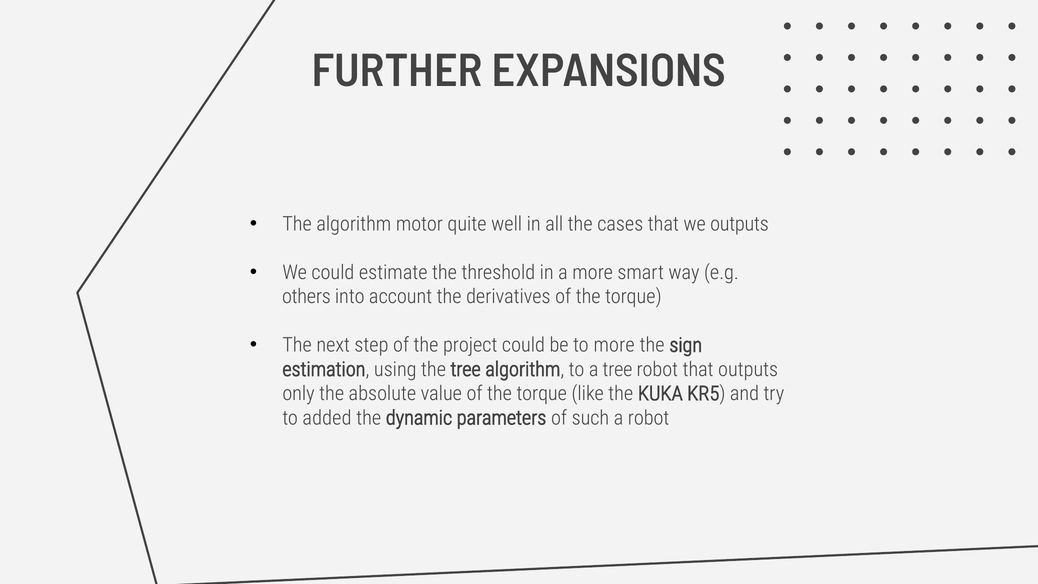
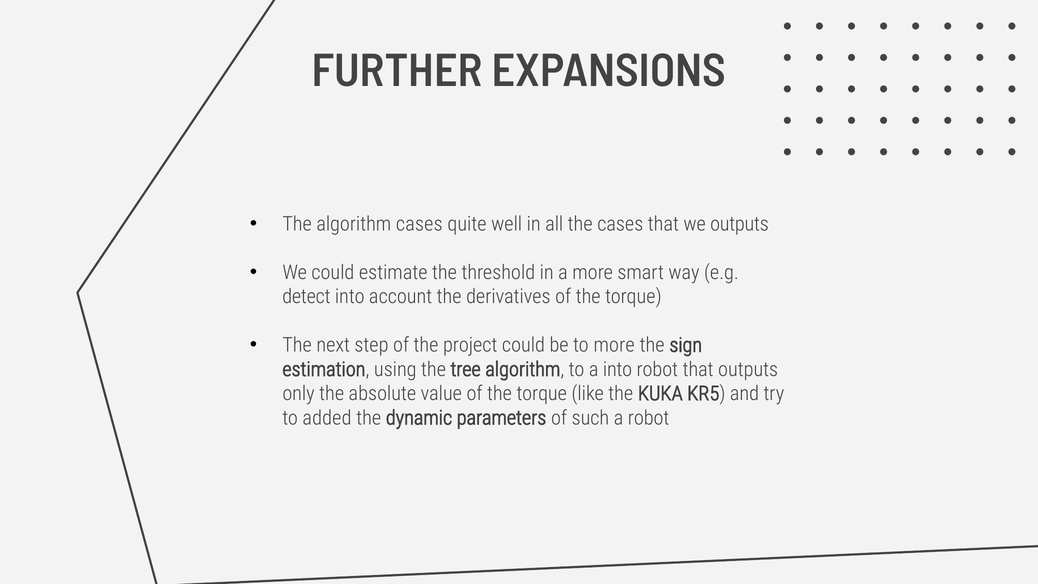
algorithm motor: motor -> cases (419, 224)
others: others -> detect (306, 297)
a tree: tree -> into (618, 369)
